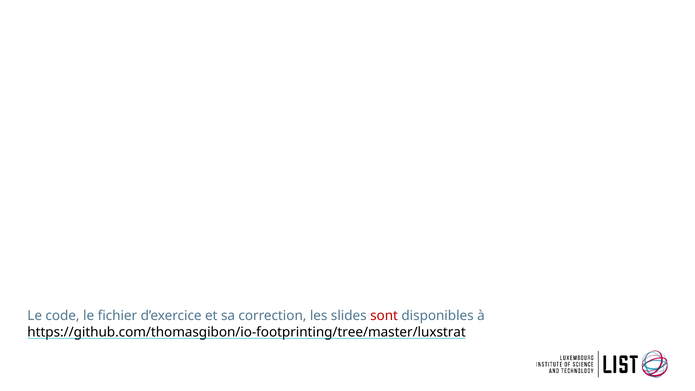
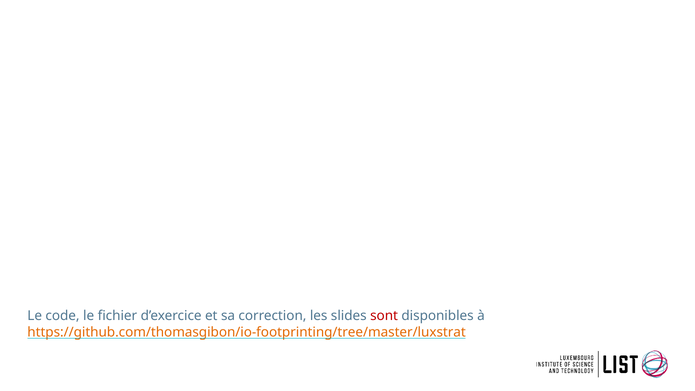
https://github.com/thomasgibon/io-footprinting/tree/master/luxstrat colour: black -> orange (247, 332)
